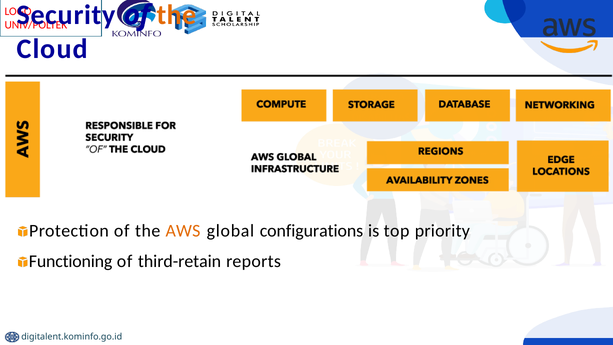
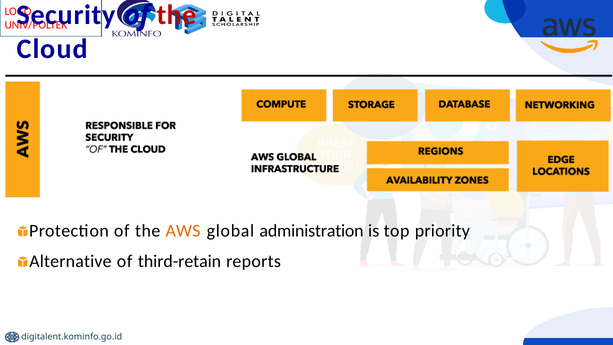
the colour: orange -> red (176, 15)
configurations: configurations -> administration (312, 231)
Functioning: Functioning -> Alternative (70, 261)
